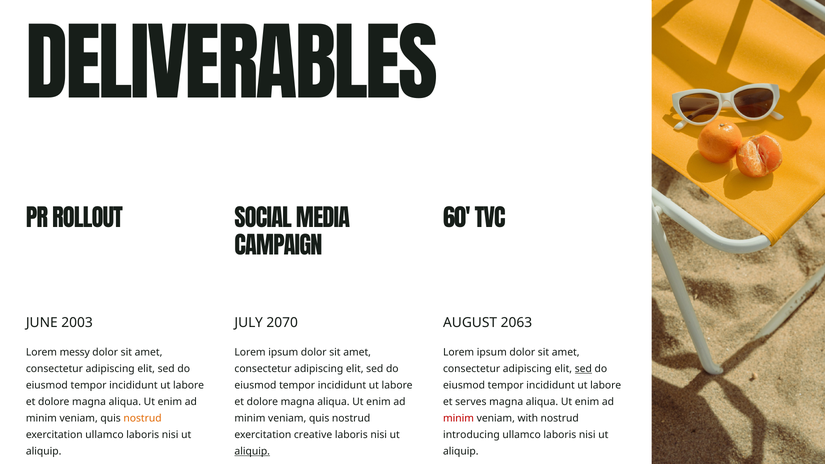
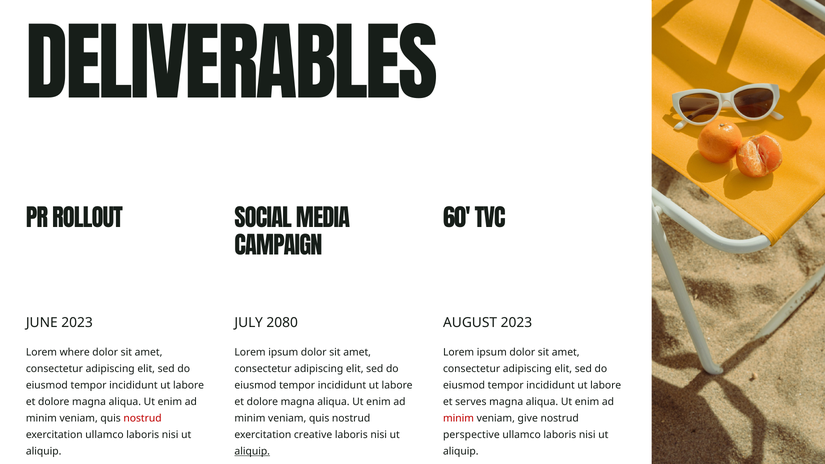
JUNE 2003: 2003 -> 2023 (77, 323)
2070: 2070 -> 2080 (282, 323)
AUGUST 2063: 2063 -> 2023 (516, 323)
messy: messy -> where (75, 352)
sed underline: present -> none (583, 369)
nostrud colour: orange -> red (143, 418)
with: with -> give (528, 418)
introducing: introducing -> perspective (471, 435)
